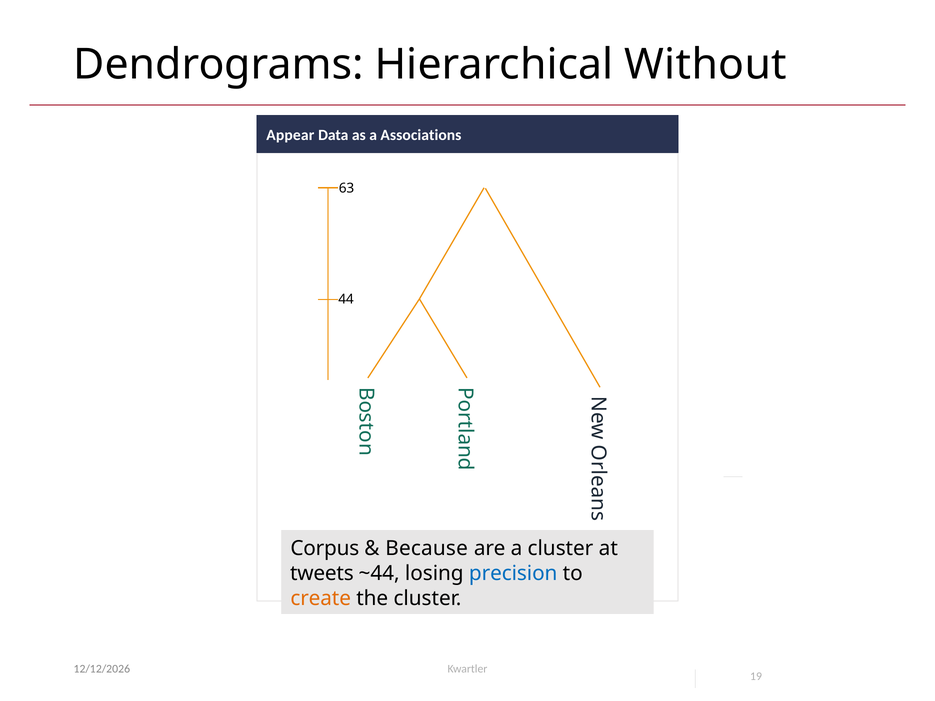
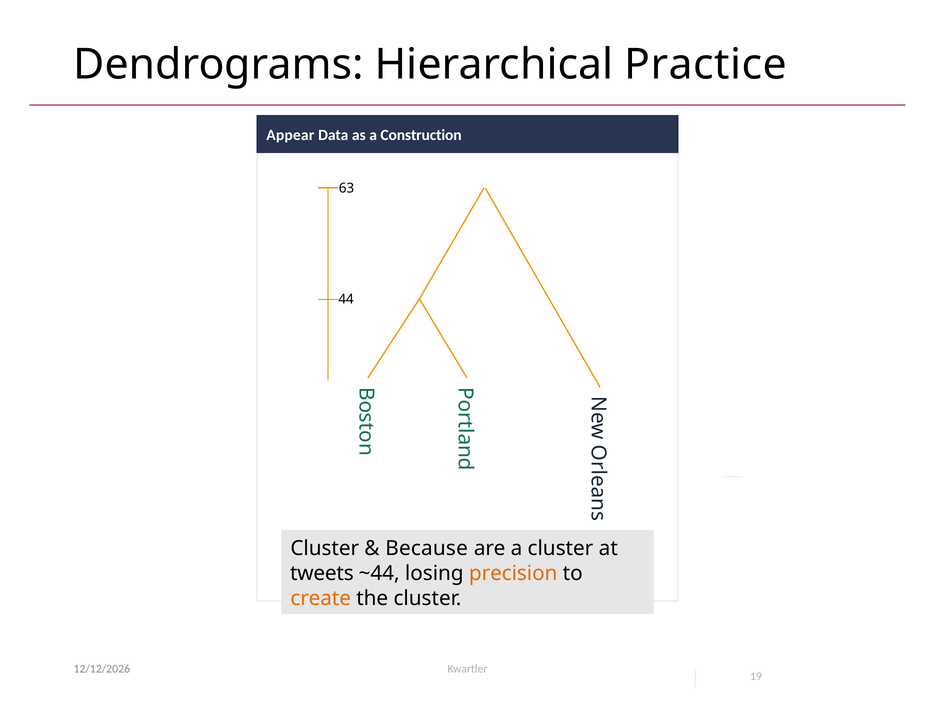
Without: Without -> Practice (706, 65)
Associations: Associations -> Construction (421, 135)
Corpus: Corpus -> Cluster (325, 549)
precision colour: blue -> orange (513, 574)
